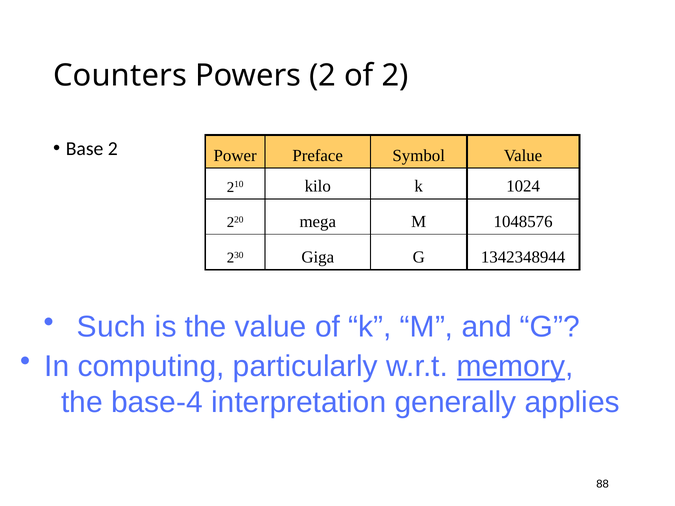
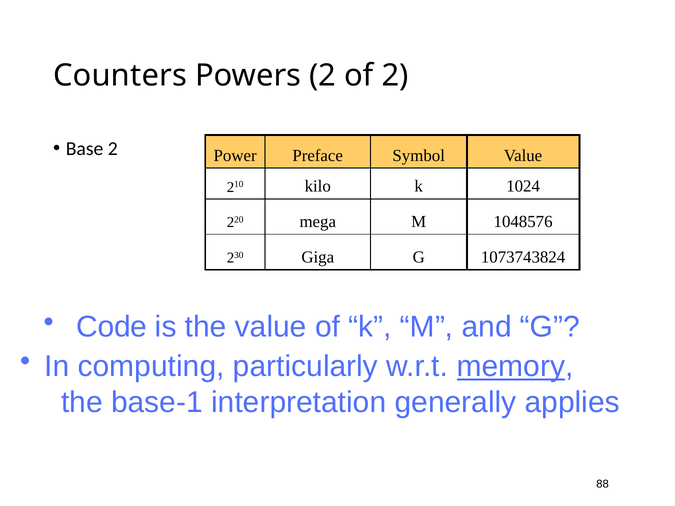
1342348944: 1342348944 -> 1073743824 (523, 257)
Such: Such -> Code (112, 327)
base-4: base-4 -> base-1 (157, 403)
